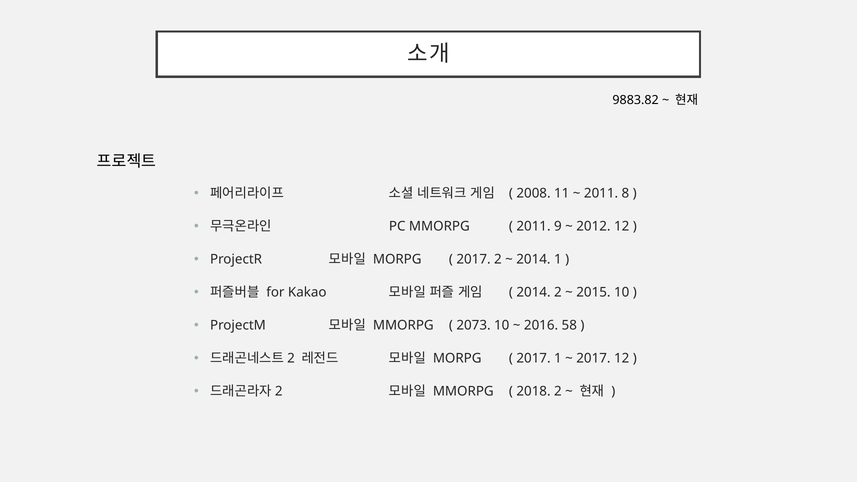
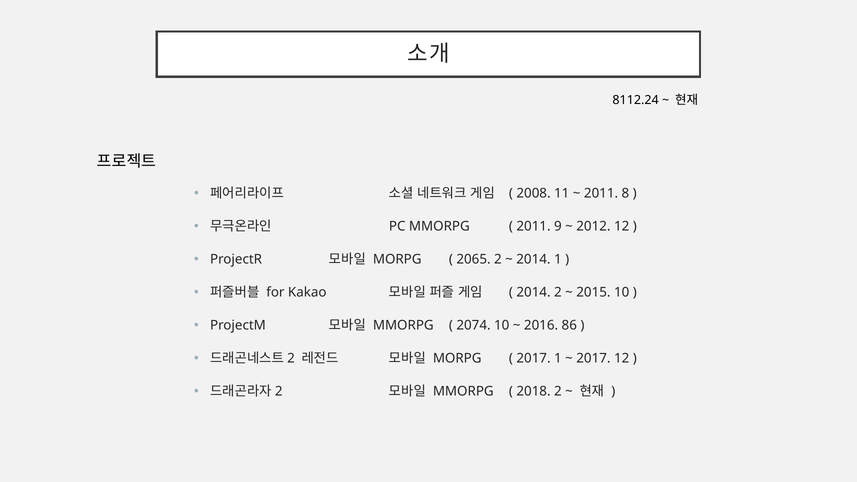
9883.82: 9883.82 -> 8112.24 (636, 100)
2017: 2017 -> 2065 (474, 260)
2073: 2073 -> 2074 (474, 326)
58: 58 -> 86 (569, 326)
